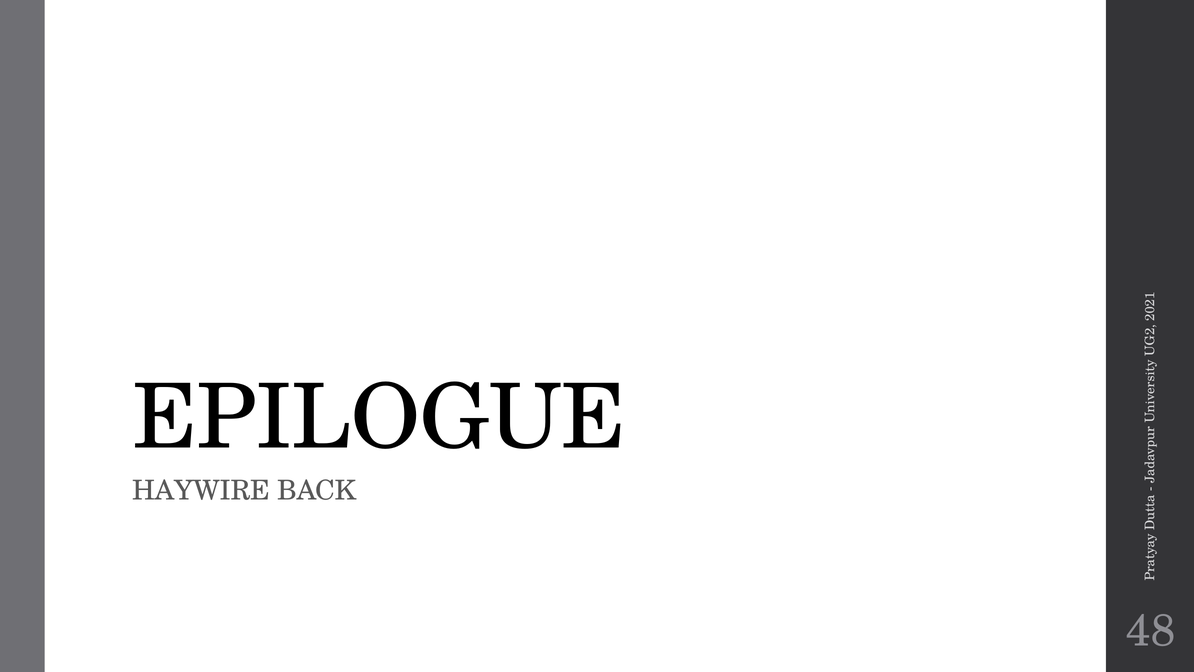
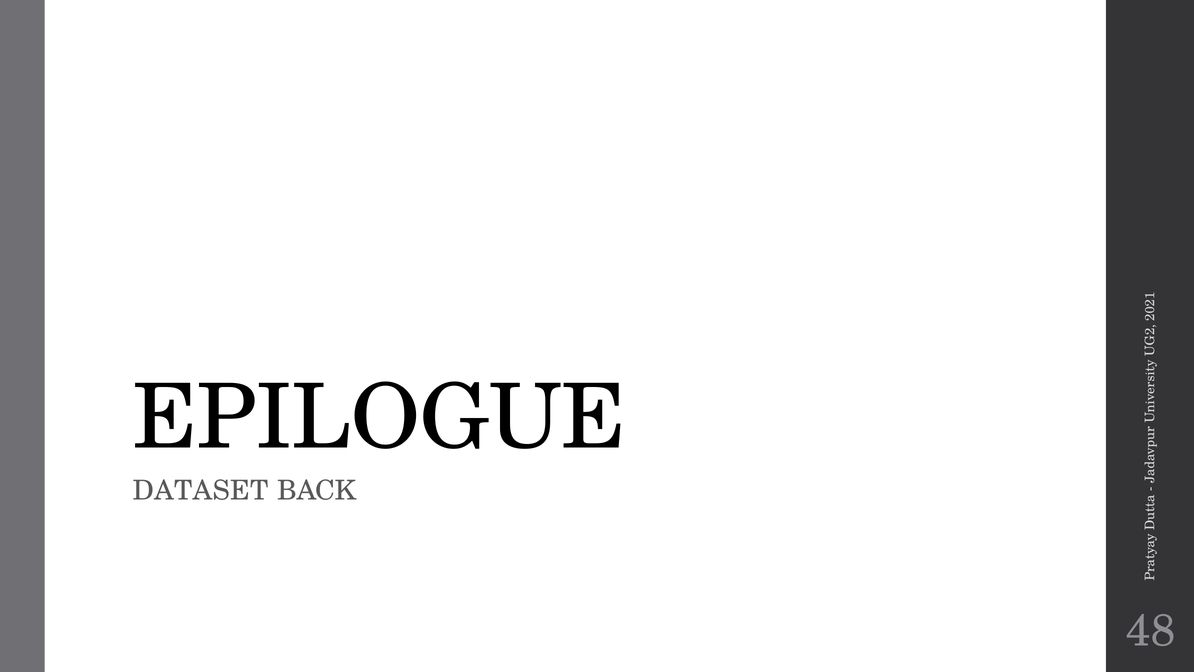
HAYWIRE: HAYWIRE -> DATASET (201, 491)
